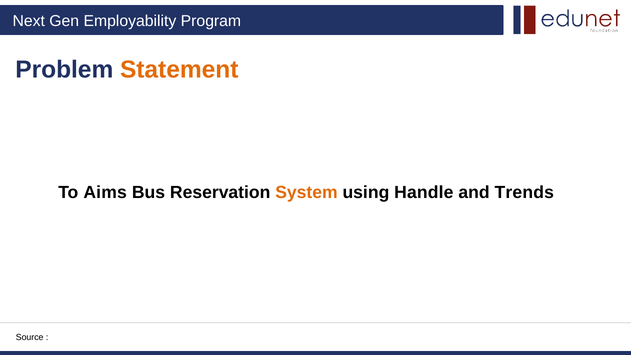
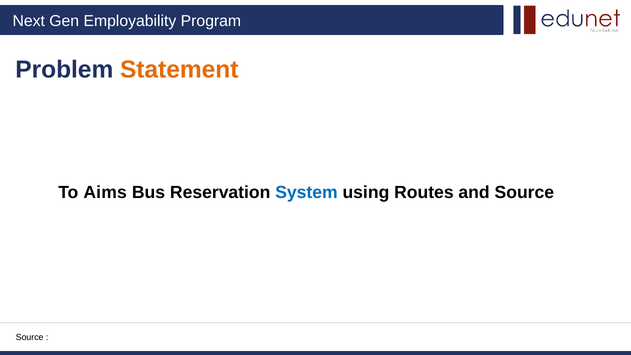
System colour: orange -> blue (306, 192)
Handle: Handle -> Routes (424, 192)
and Trends: Trends -> Source (524, 192)
